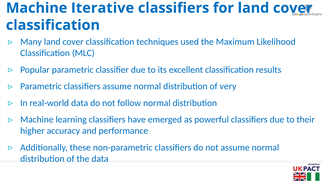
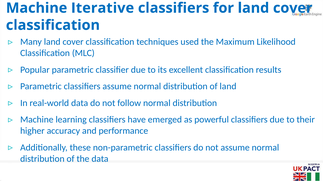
of very: very -> land (228, 87)
